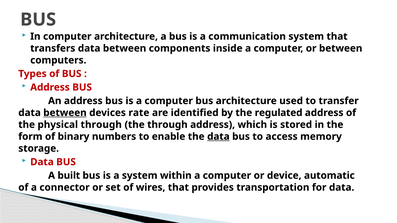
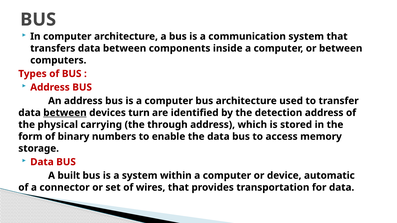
rate: rate -> turn (139, 113)
regulated: regulated -> detection (279, 113)
physical through: through -> carrying (101, 125)
data underline: present -> none (218, 137)
